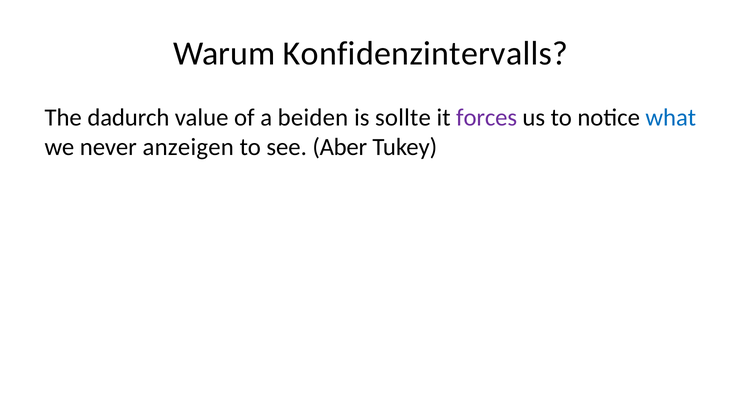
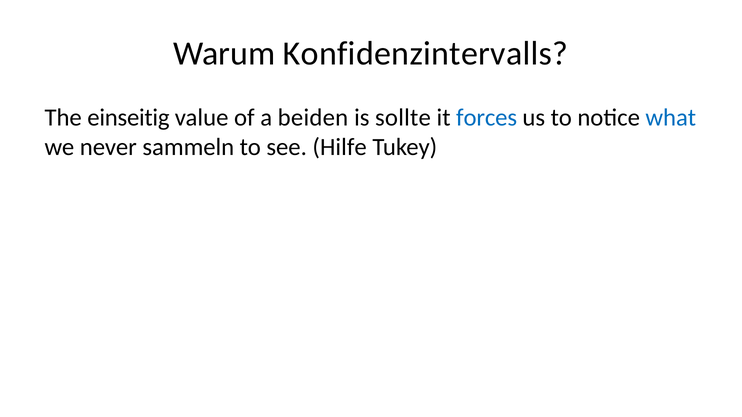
dadurch: dadurch -> einseitig (128, 118)
forces colour: purple -> blue (487, 118)
anzeigen: anzeigen -> sammeln (188, 147)
Aber: Aber -> Hilfe (340, 147)
